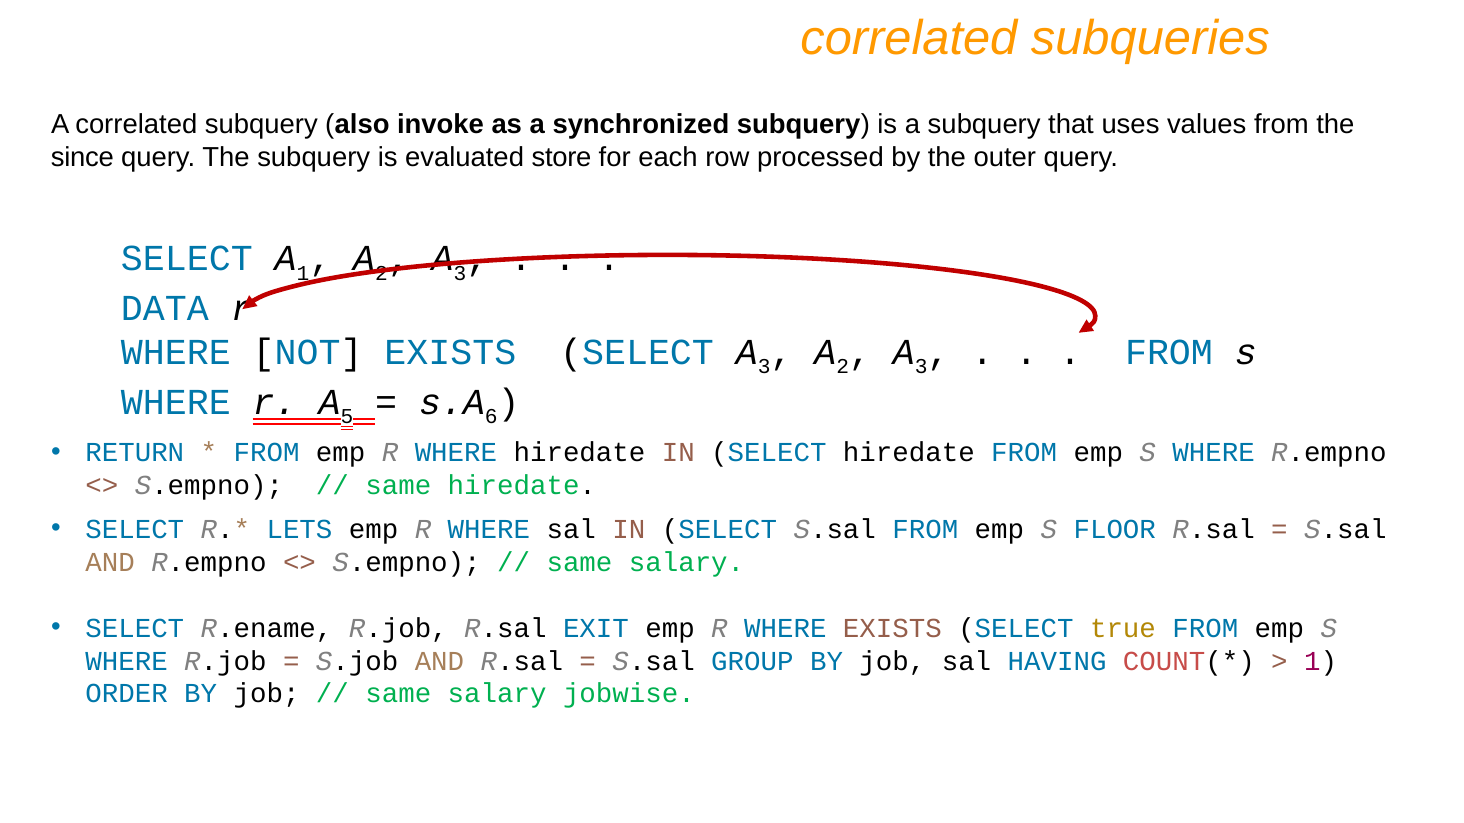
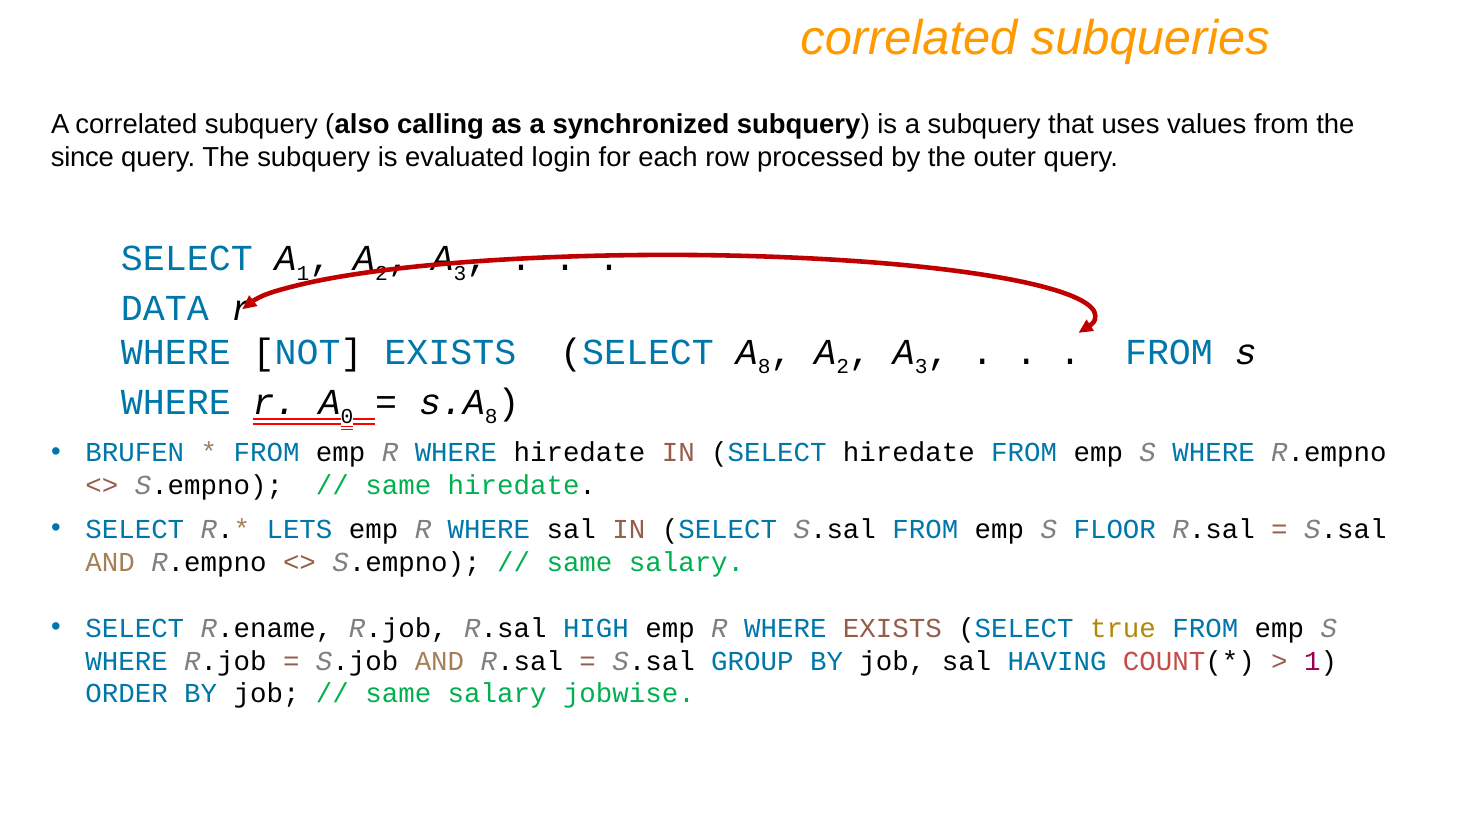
invoke: invoke -> calling (441, 124)
store: store -> login (561, 157)
SELECT A 3: 3 -> 8 (764, 367)
5: 5 -> 0 (347, 417)
6: 6 -> 8 (491, 417)
RETURN: RETURN -> BRUFEN (135, 453)
EXIT: EXIT -> HIGH (596, 628)
